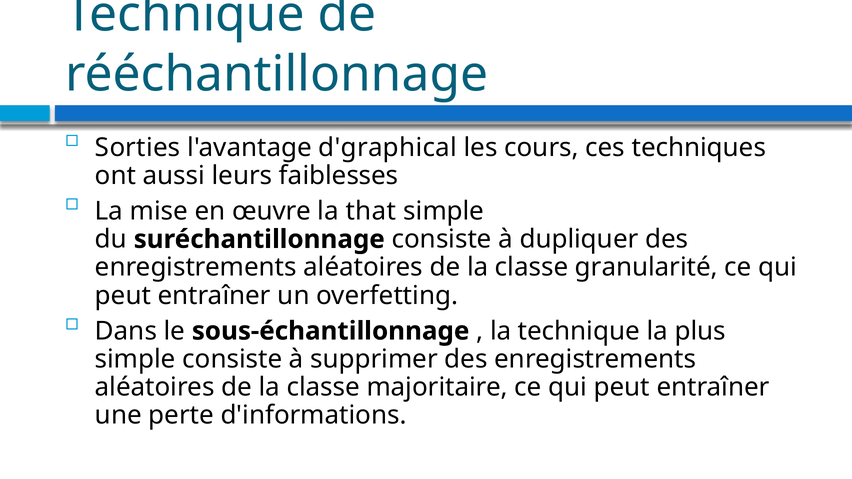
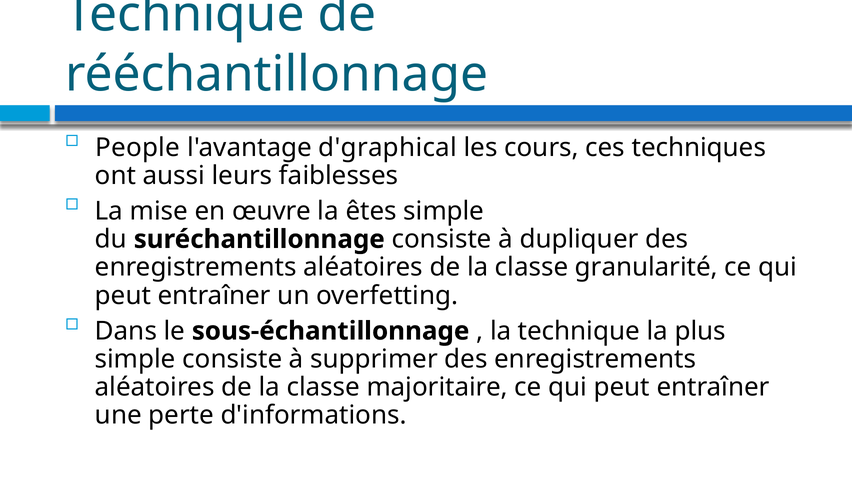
Sorties: Sorties -> People (138, 148)
that: that -> êtes (371, 211)
